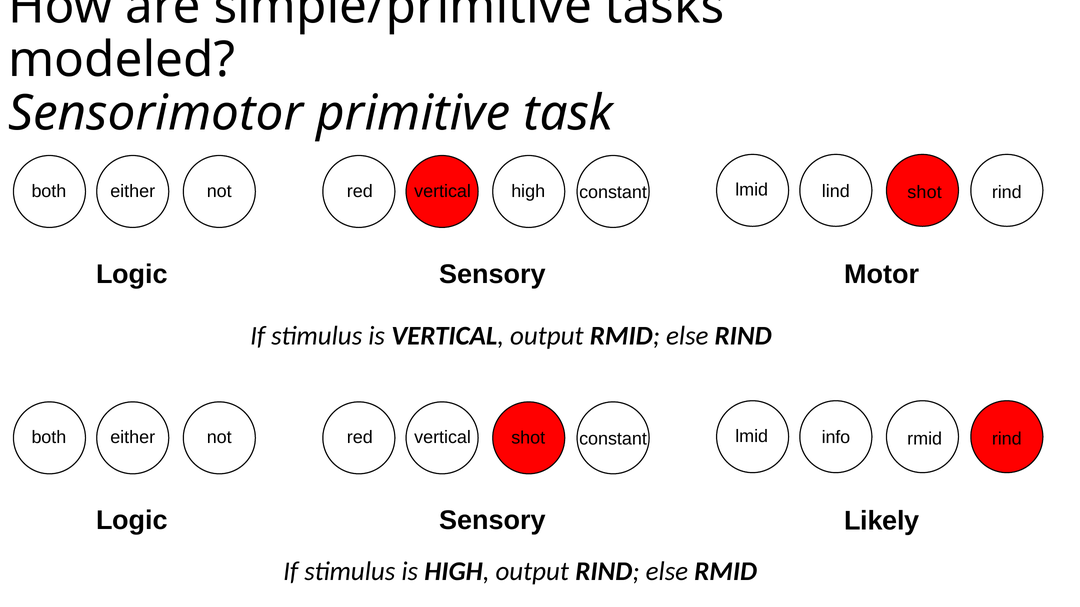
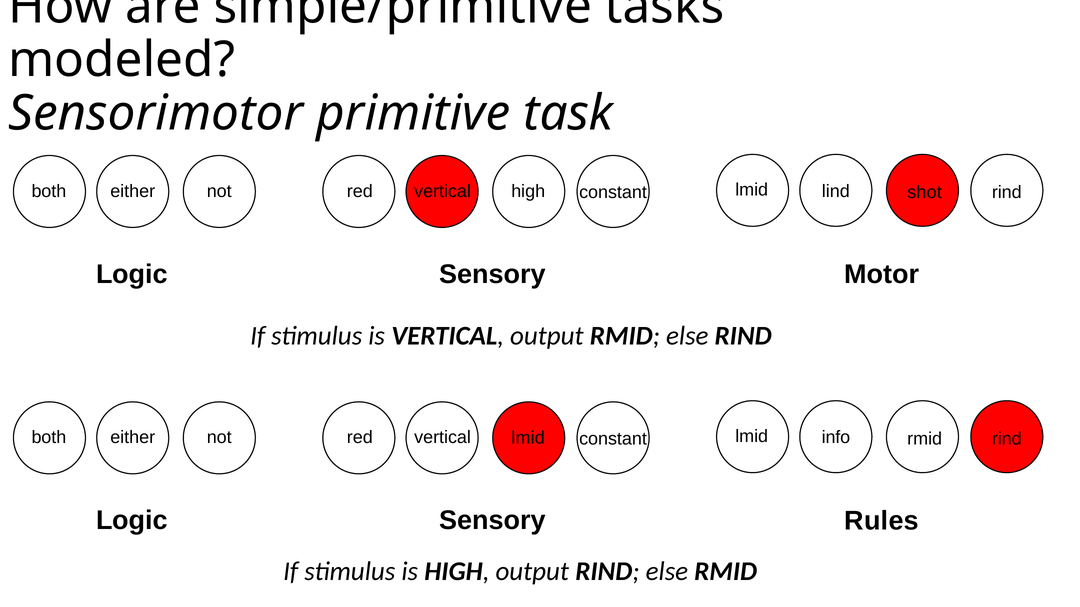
vertical shot: shot -> lmid (528, 438)
Likely: Likely -> Rules (882, 521)
